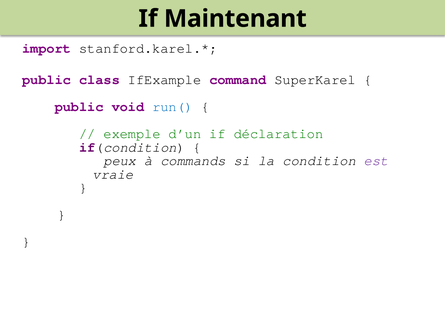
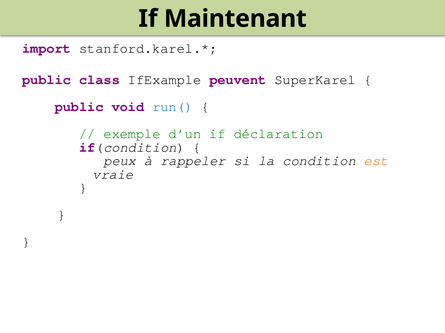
command: command -> peuvent (238, 80)
commands: commands -> rappeler (193, 161)
est colour: purple -> orange (376, 161)
